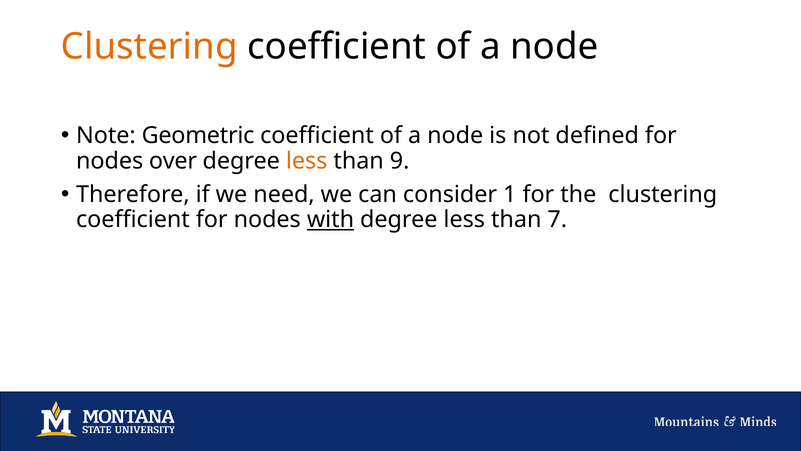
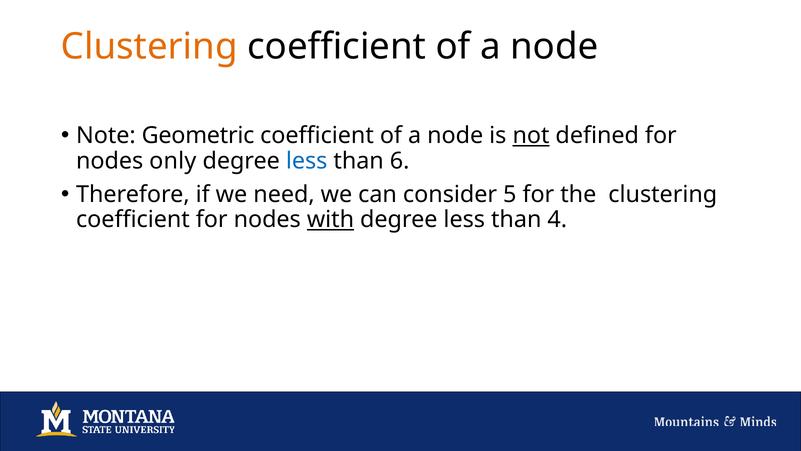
not underline: none -> present (531, 135)
over: over -> only (173, 161)
less colour: orange -> blue (307, 161)
9: 9 -> 6 (400, 161)
1: 1 -> 5 (510, 194)
7: 7 -> 4 (557, 219)
